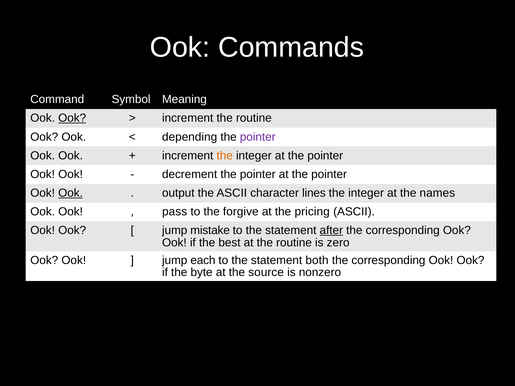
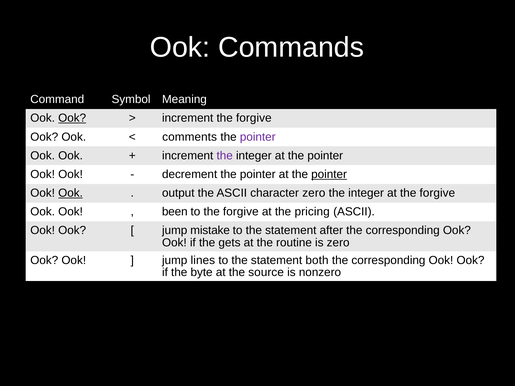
increment the routine: routine -> forgive (254, 118)
depending: depending -> comments (190, 137)
the colour: orange -> purple (225, 156)
pointer underline: none -> present (329, 174)
character lines: lines -> zero (314, 193)
at the names: names -> forgive (437, 193)
pass: pass -> been (175, 212)
after underline: present -> none (331, 231)
best: best -> gets (229, 243)
each: each -> lines (203, 261)
